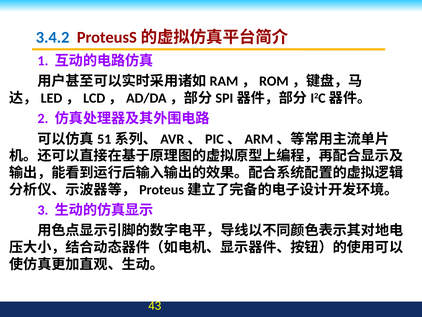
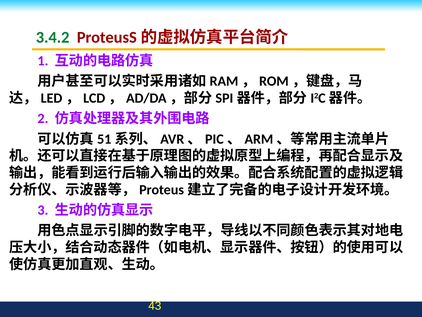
3.4.2 colour: blue -> green (53, 37)
